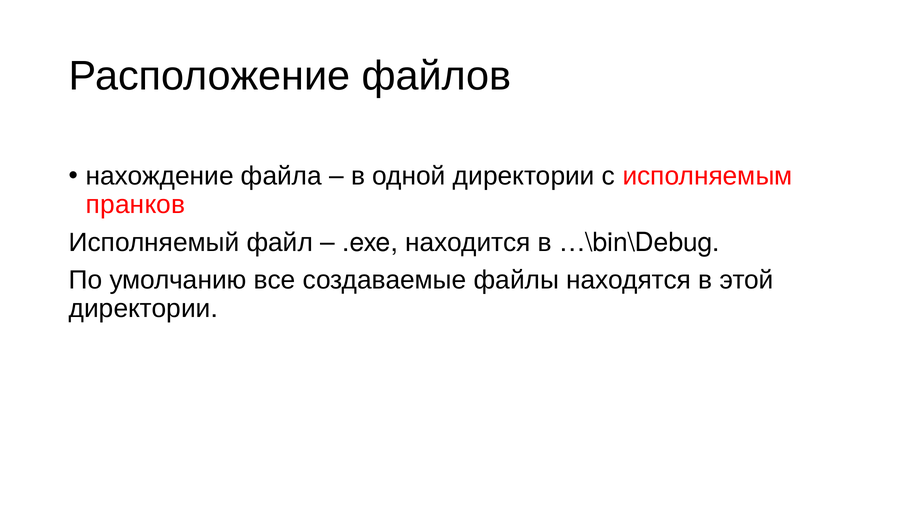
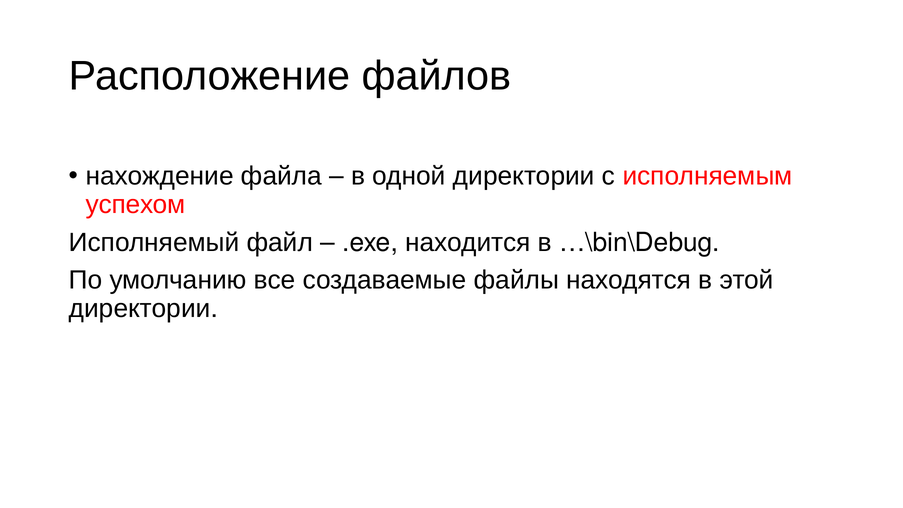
пранков: пранков -> успехом (136, 205)
